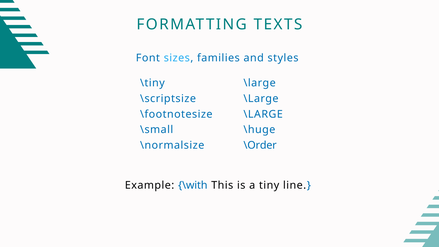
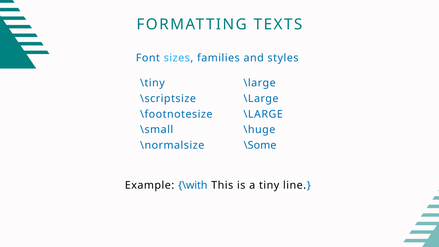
\Order: \Order -> \Some (260, 145)
